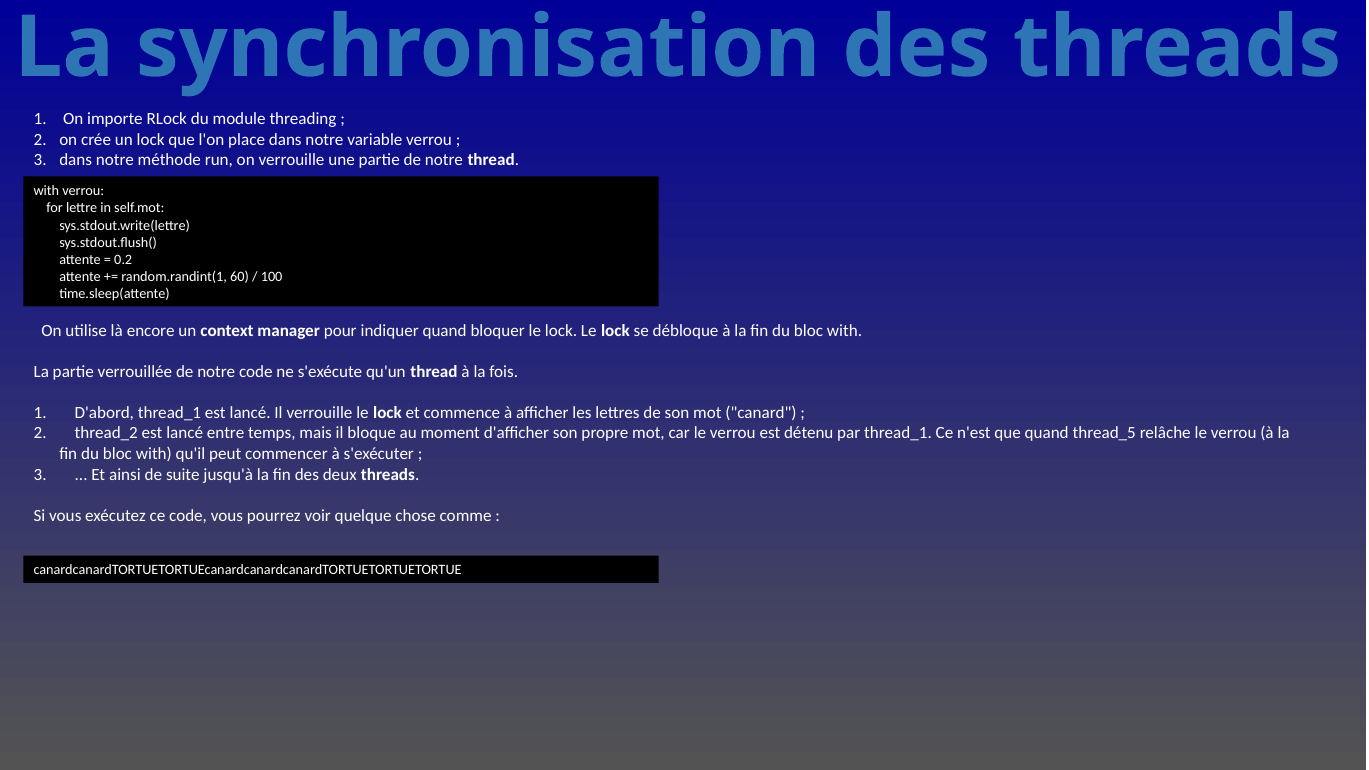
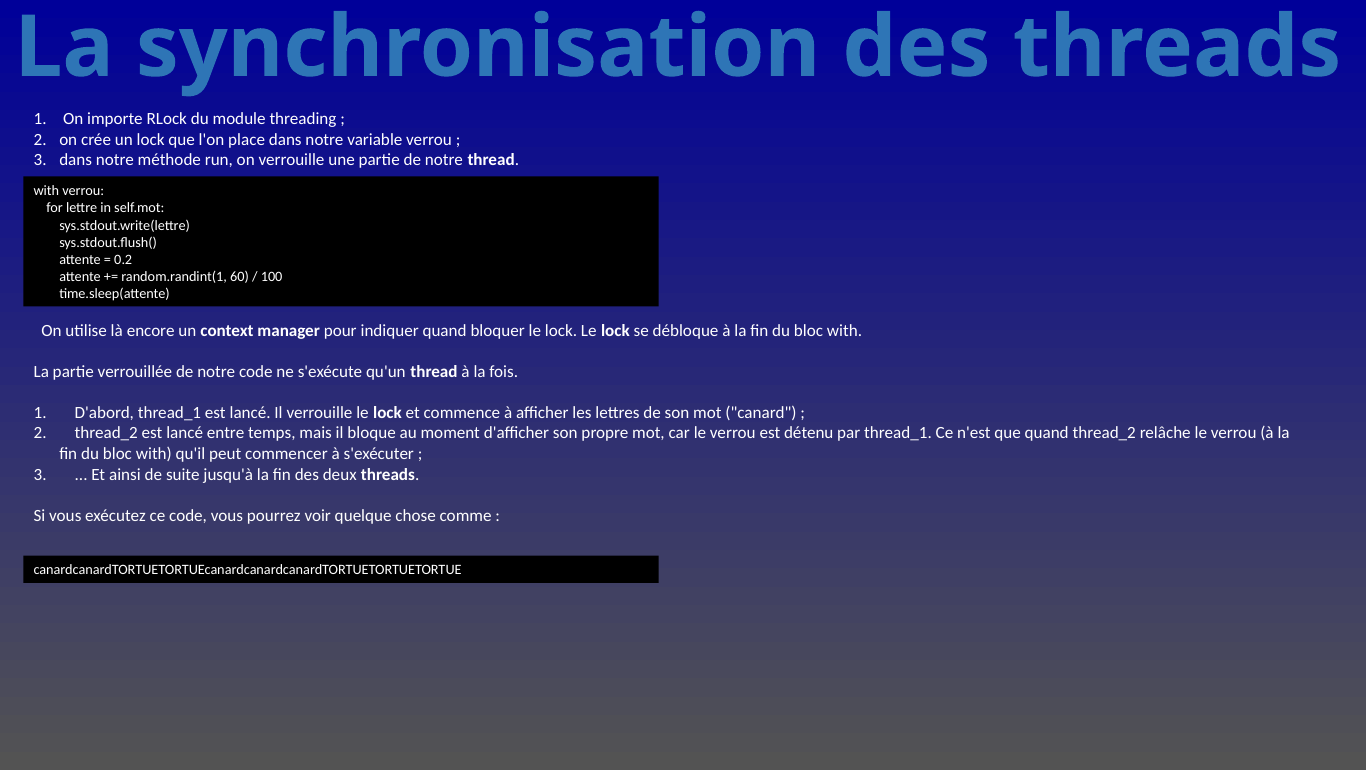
quand thread_5: thread_5 -> thread_2 (1104, 433)
